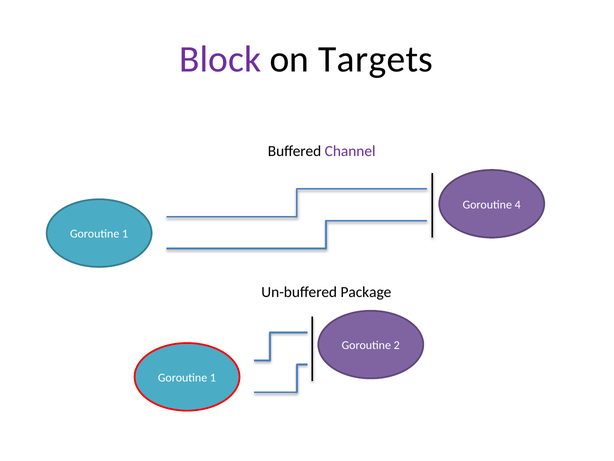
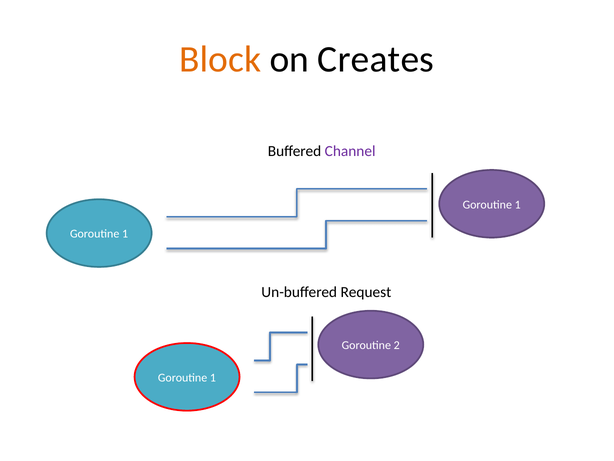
Block colour: purple -> orange (220, 59)
Targets: Targets -> Creates (376, 59)
4: 4 -> 1 (518, 204)
Package: Package -> Request (366, 292)
